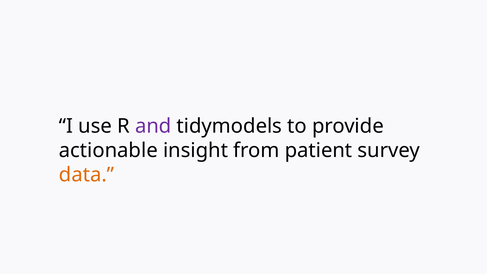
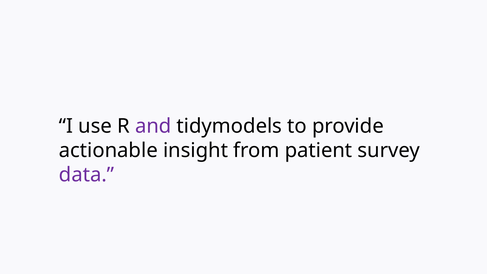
data colour: orange -> purple (87, 175)
